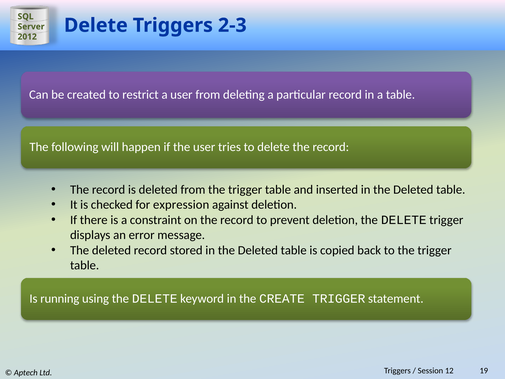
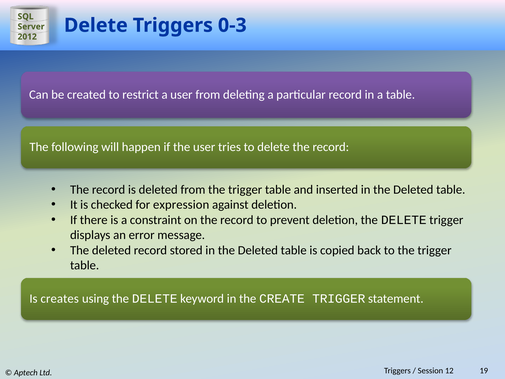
2-3: 2-3 -> 0-3 (232, 25)
running: running -> creates (60, 299)
